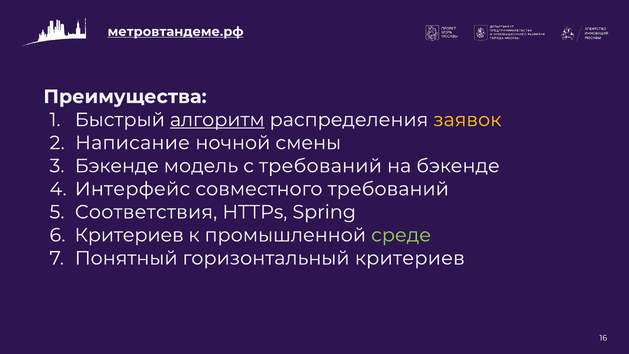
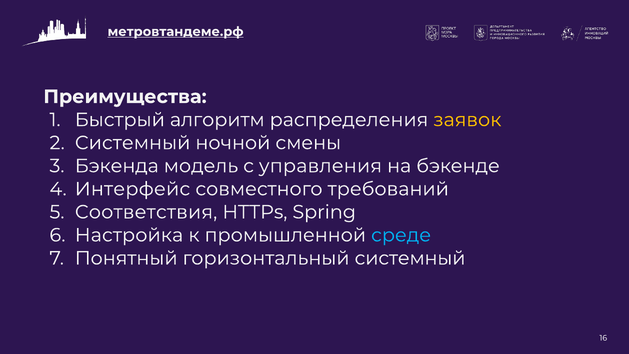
алгоритм underline: present -> none (217, 120)
Написание: Написание -> Системный (133, 143)
Бэкенде: Бэкенде -> Бэкенда (117, 166)
с требований: требований -> управления (320, 166)
Критериев: Критериев -> Настройка (129, 235)
среде colour: light green -> light blue (401, 235)
горизонтальный критериев: критериев -> системный (410, 258)
